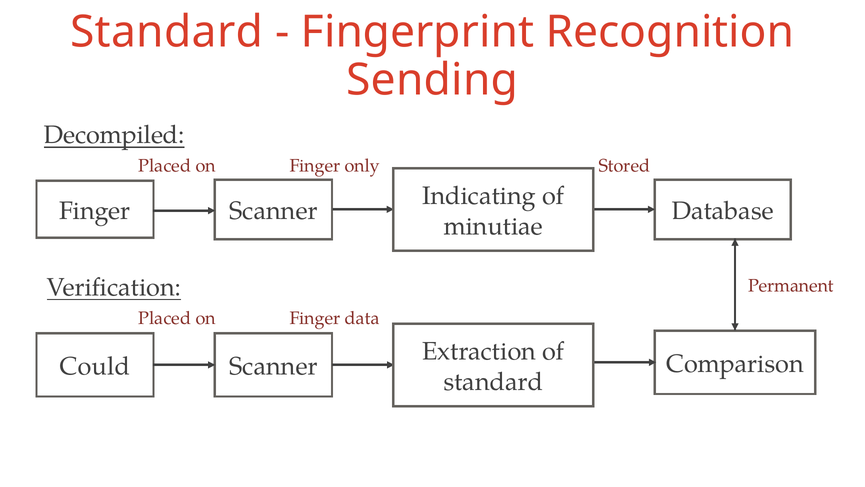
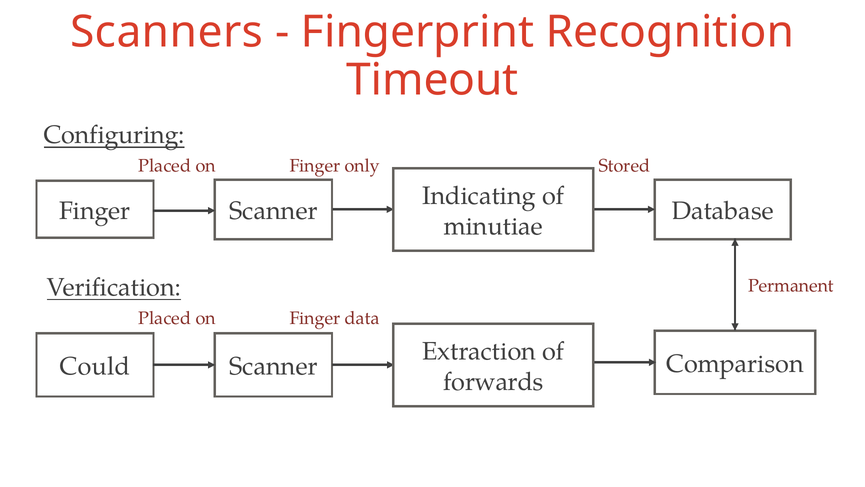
Standard: Standard -> Scanners (167, 32)
Sending: Sending -> Timeout (432, 80)
Decompiled: Decompiled -> Configuring (114, 135)
standard: standard -> forwards (493, 381)
